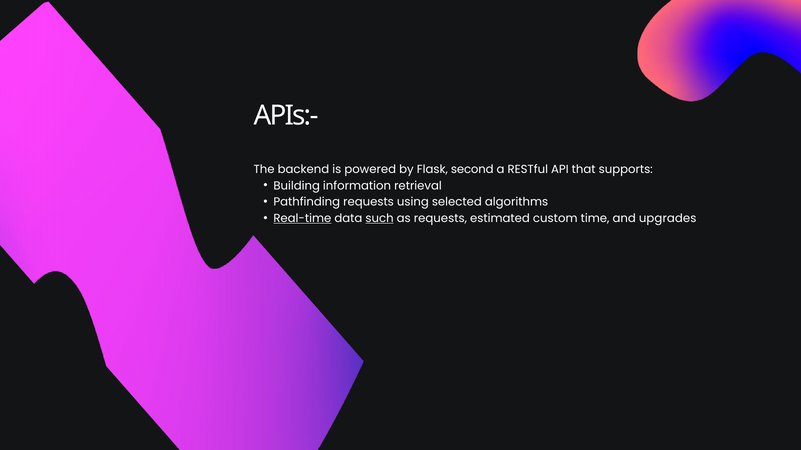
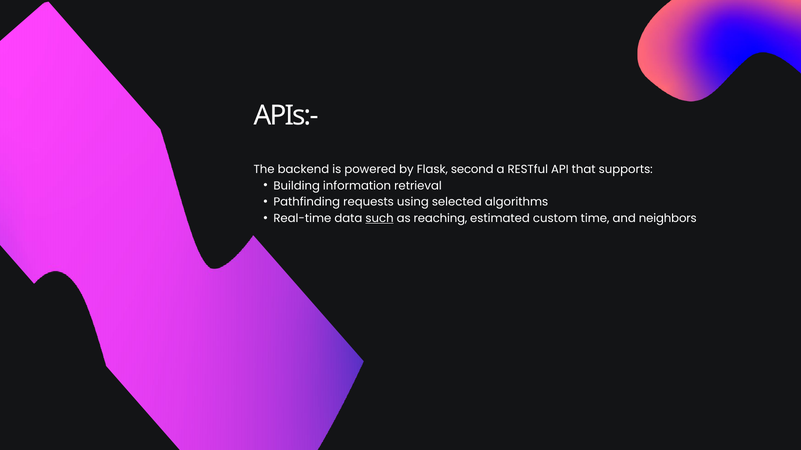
Real-time underline: present -> none (302, 219)
as requests: requests -> reaching (440, 219)
upgrades: upgrades -> neighbors (668, 219)
